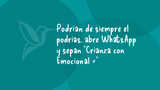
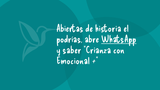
Podrían: Podrían -> Abiertas (70, 29)
siempre: siempre -> historia (108, 29)
WhatsApp underline: none -> present (119, 39)
sepan: sepan -> saber (72, 50)
